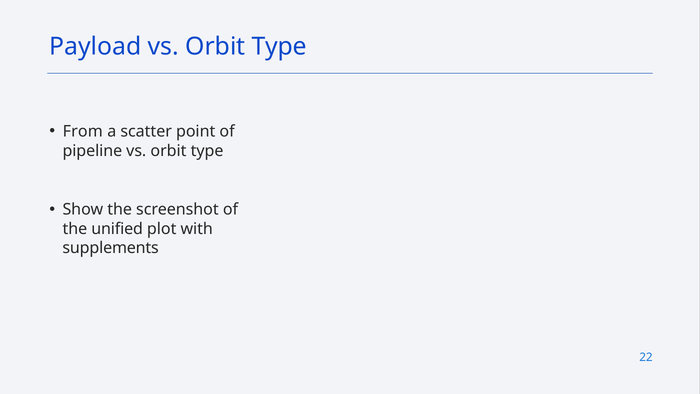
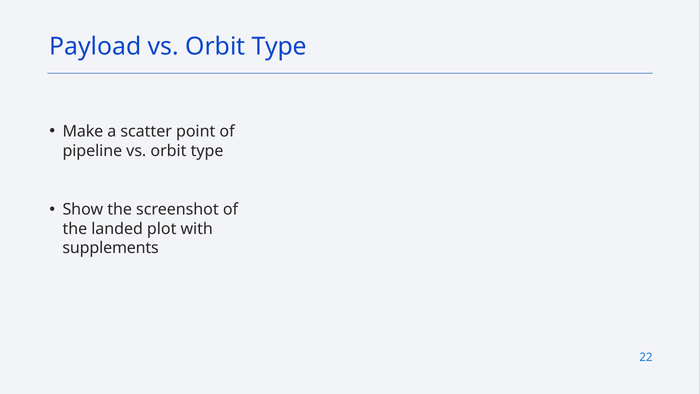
From: From -> Make (83, 131)
unified: unified -> landed (117, 229)
